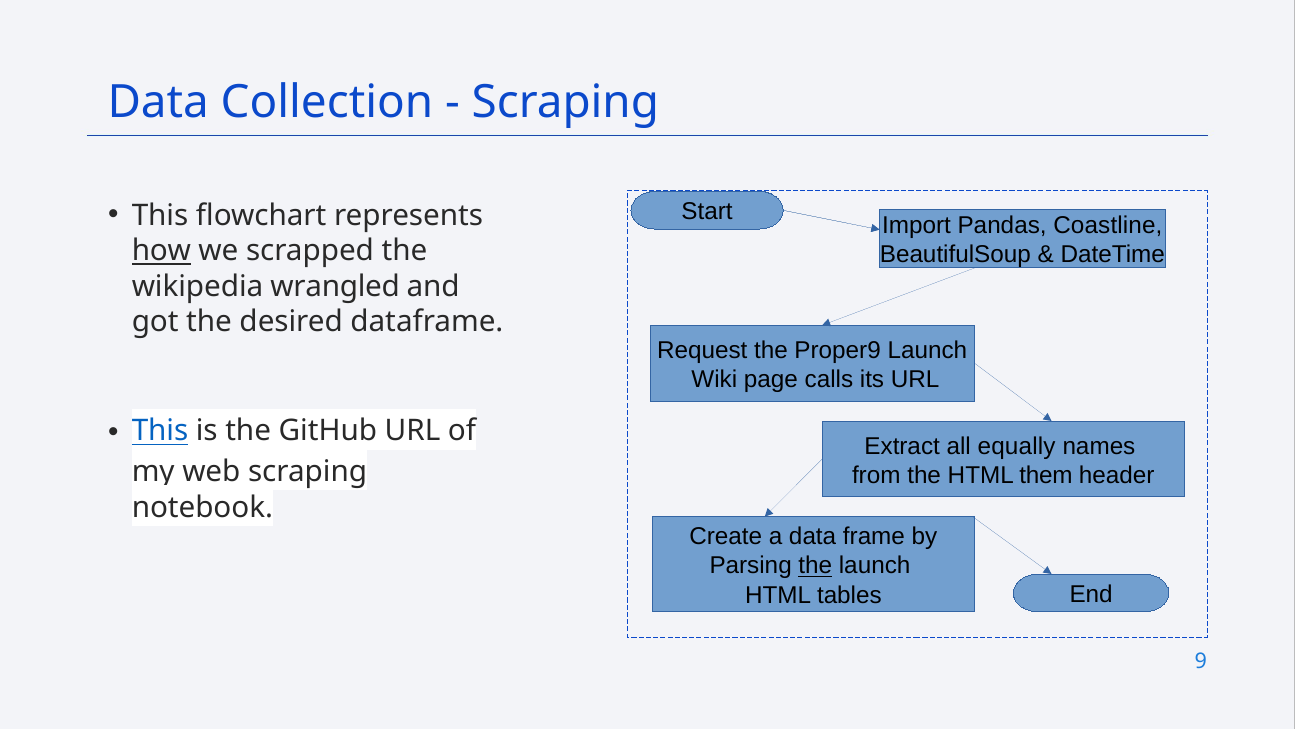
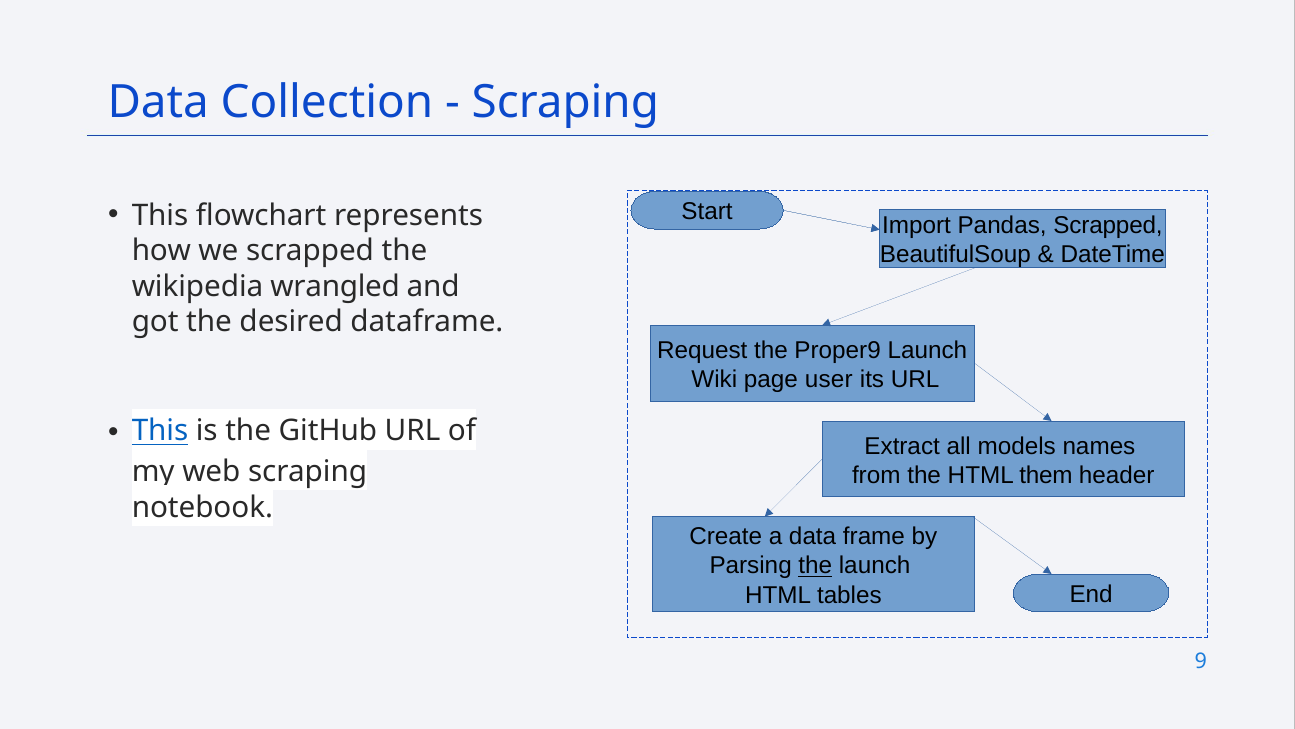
Pandas Coastline: Coastline -> Scrapped (1108, 225)
how underline: present -> none (161, 251)
calls: calls -> user (829, 379)
equally: equally -> models (1017, 446)
